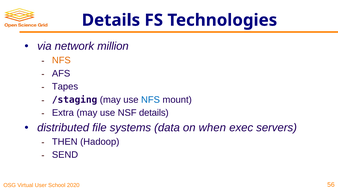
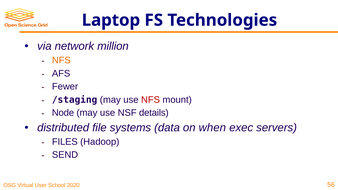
Details: Details -> Laptop (111, 20)
Tapes: Tapes -> Fewer (65, 87)
NFS colour: blue -> red (151, 100)
Extra: Extra -> Node (63, 113)
THEN: THEN -> FILES (65, 142)
